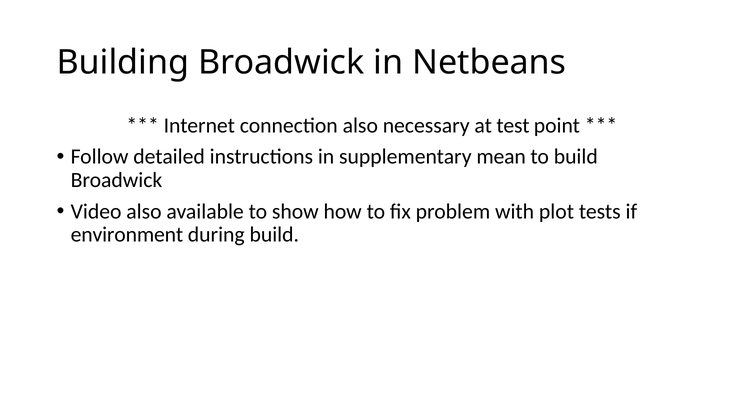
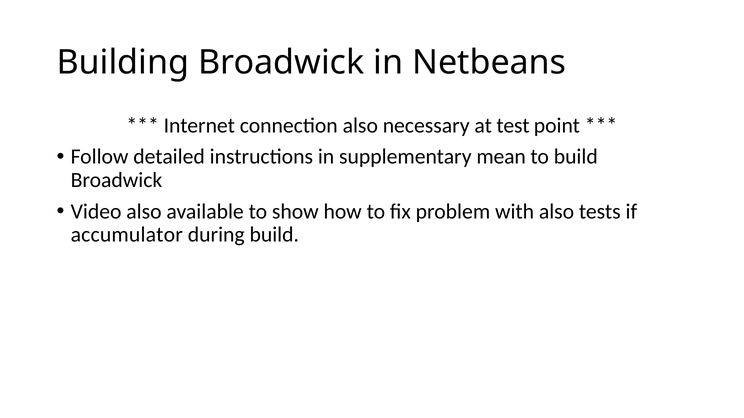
with plot: plot -> also (557, 212)
environment: environment -> accumulator (127, 235)
